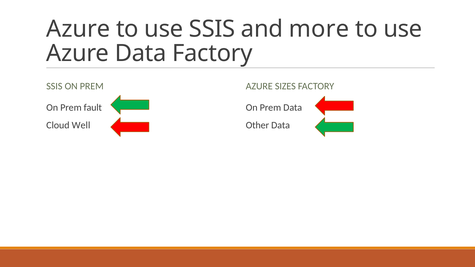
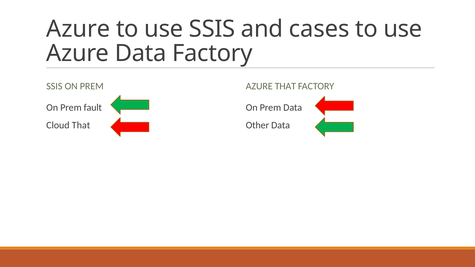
more: more -> cases (319, 29)
AZURE SIZES: SIZES -> THAT (285, 86)
Cloud Well: Well -> That (81, 125)
